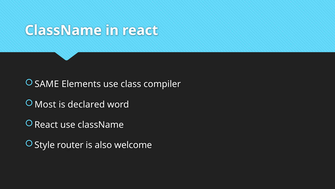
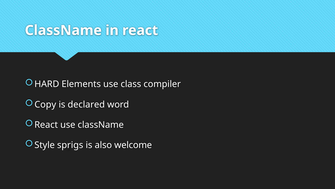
SAME: SAME -> HARD (47, 84)
Most: Most -> Copy (45, 104)
router: router -> sprigs (70, 145)
